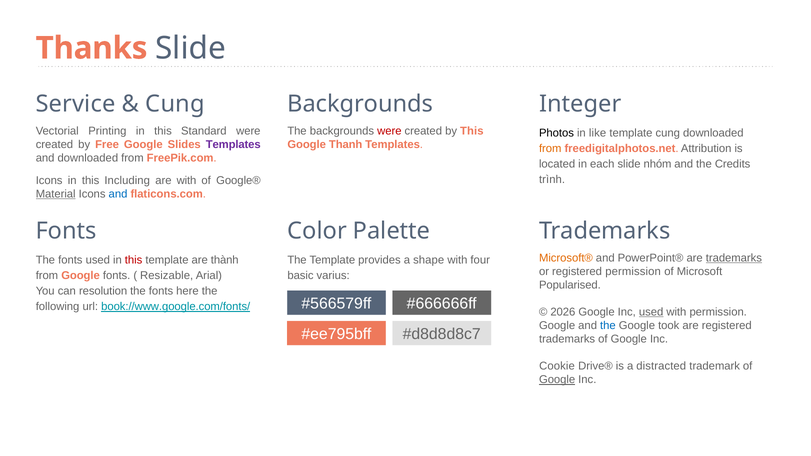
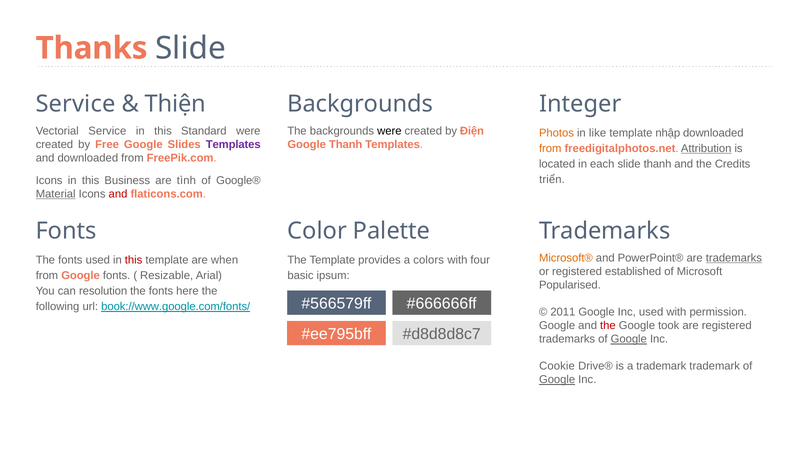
Cung: Cung -> Thiện (175, 104)
Vectorial Printing: Printing -> Service (107, 131)
were colour: red -> black (389, 131)
by This: This -> Điện (472, 131)
Photos colour: black -> orange (556, 133)
template cung: cung -> nhập (668, 133)
Attribution underline: none -> present (706, 149)
slide nhóm: nhóm -> thanh (658, 164)
trình: trình -> triển (552, 180)
Including: Including -> Business (127, 181)
are with: with -> tình (186, 181)
and colour: blue -> red (118, 194)
thành: thành -> when (225, 260)
shape: shape -> colors (429, 260)
registered permission: permission -> established (633, 272)
varius: varius -> ipsum (333, 276)
2026: 2026 -> 2011 (563, 312)
used underline: present -> none (651, 312)
the colour: blue -> red (608, 326)
Google underline: none -> present (629, 339)
a distracted: distracted -> trademark (661, 366)
